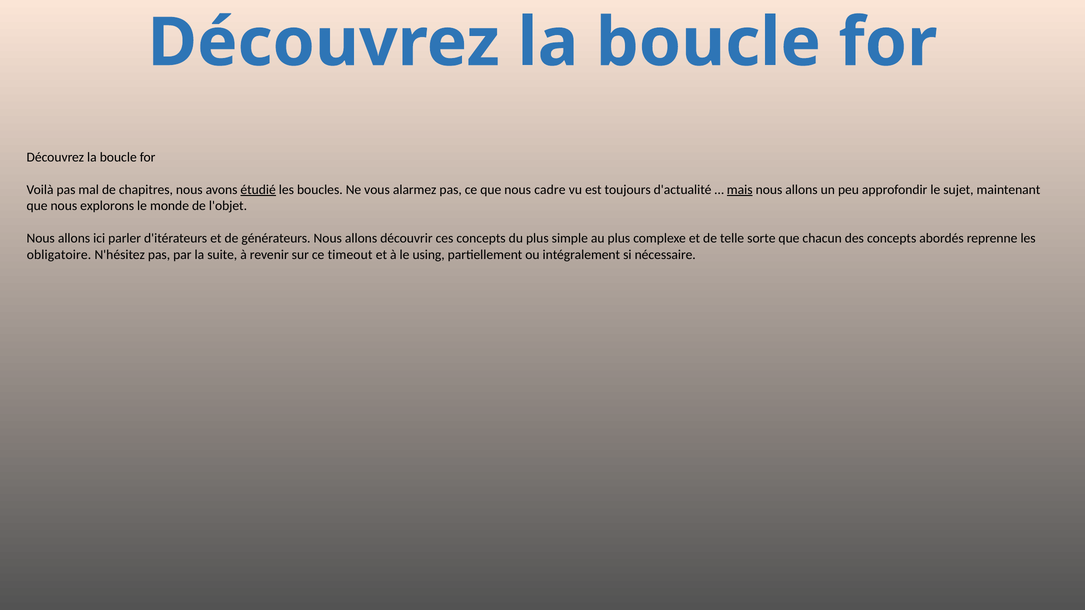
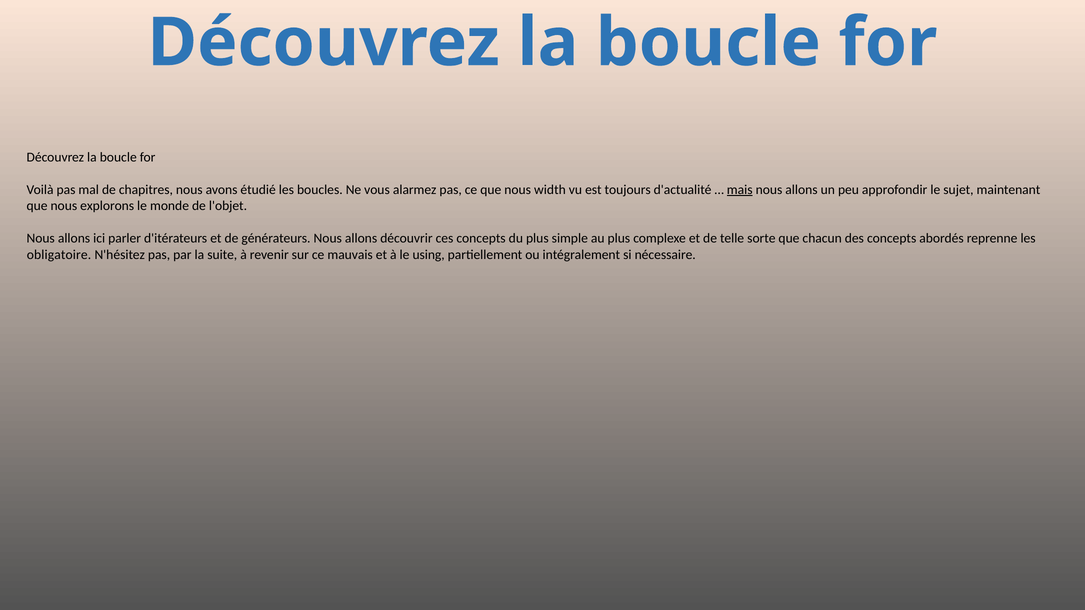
étudié underline: present -> none (258, 190)
cadre: cadre -> width (550, 190)
timeout: timeout -> mauvais (350, 255)
